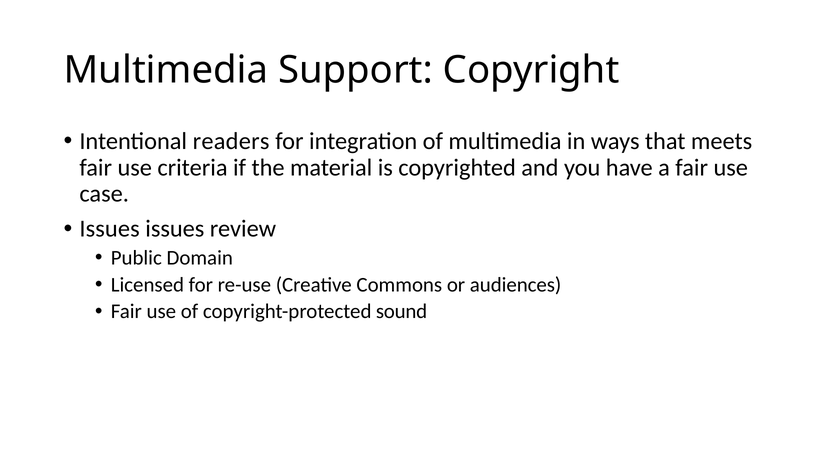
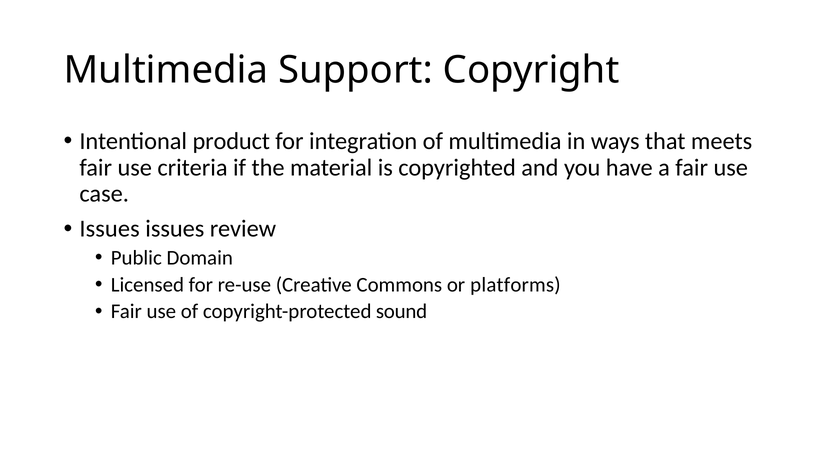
readers: readers -> product (231, 141)
audiences: audiences -> platforms (515, 285)
